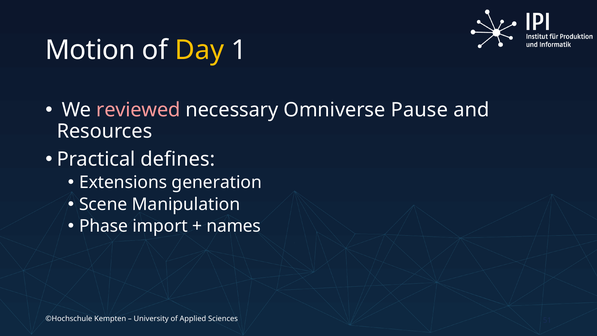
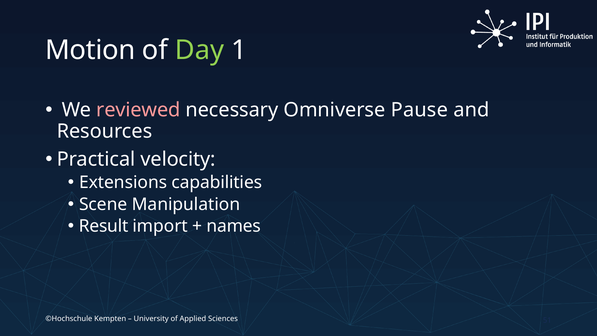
Day colour: yellow -> light green (200, 50)
defines: defines -> velocity (178, 159)
generation: generation -> capabilities (217, 182)
Phase: Phase -> Result (104, 226)
